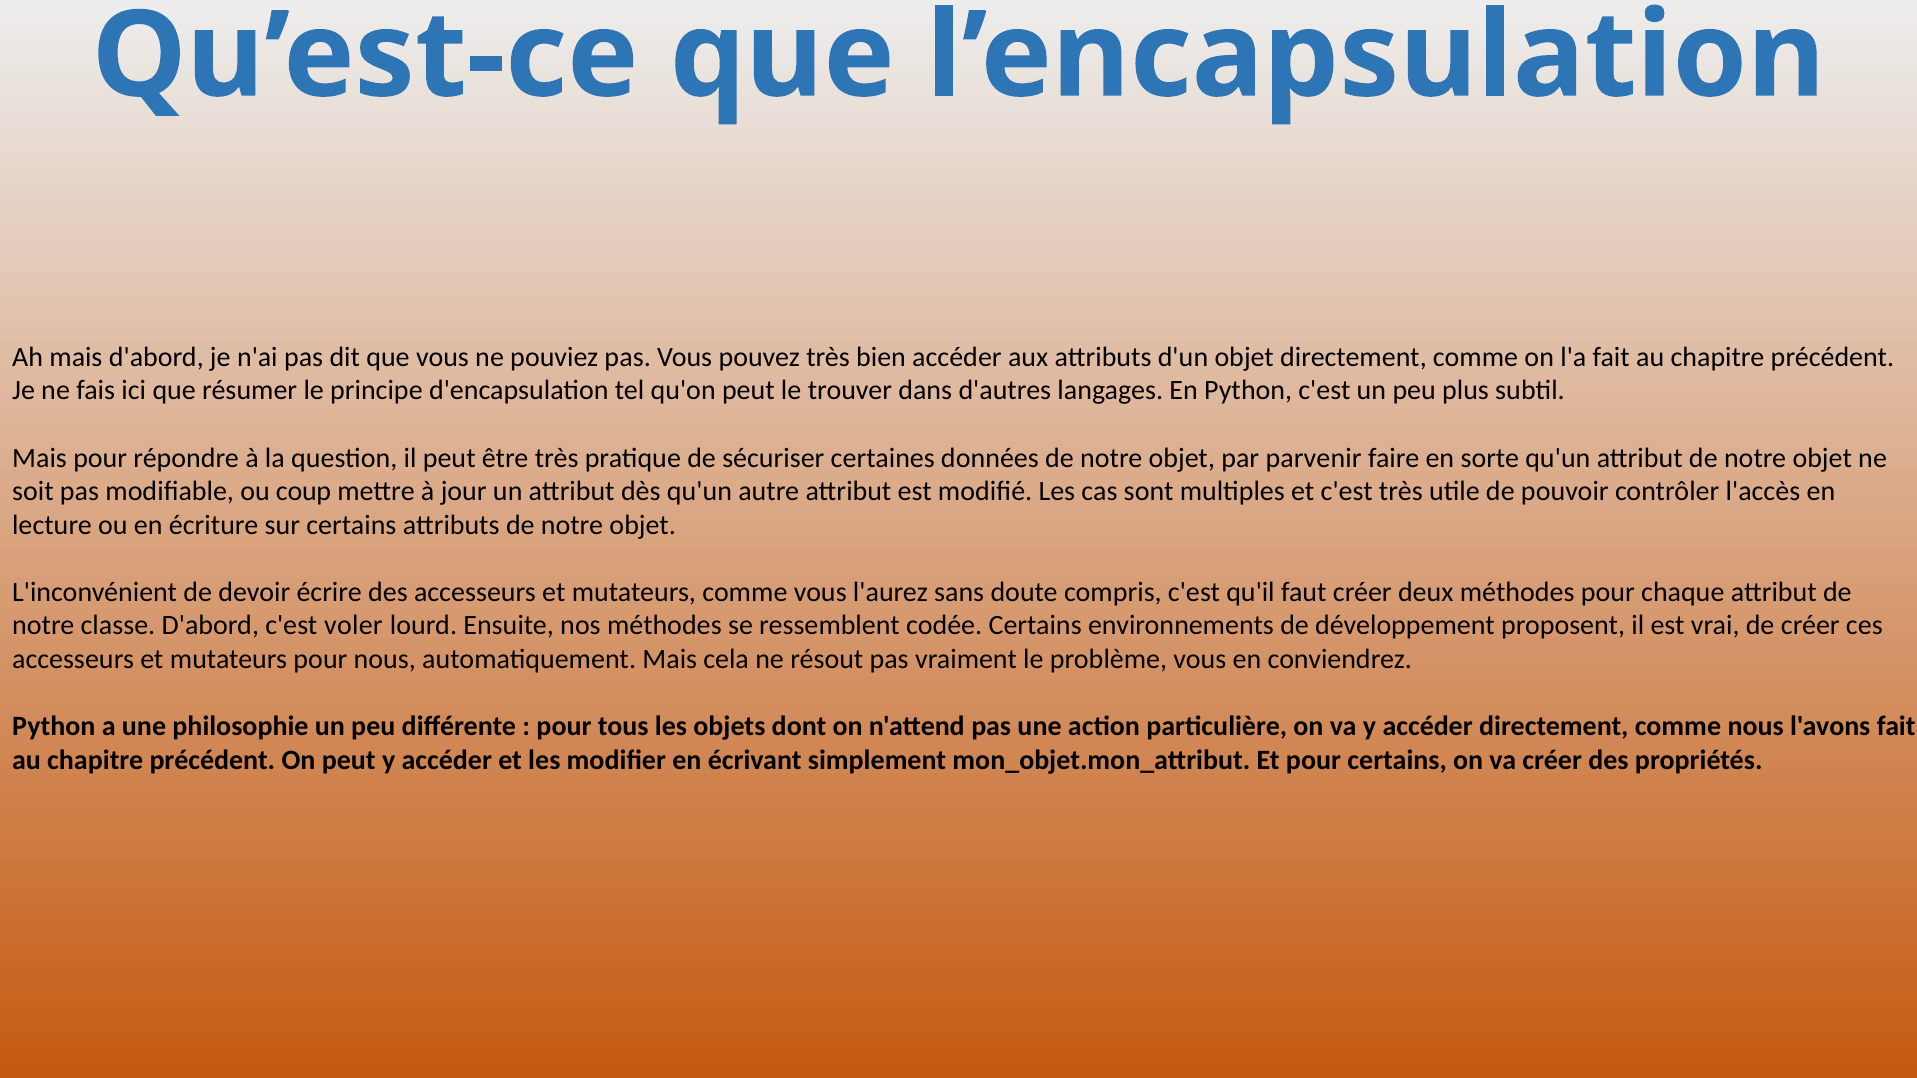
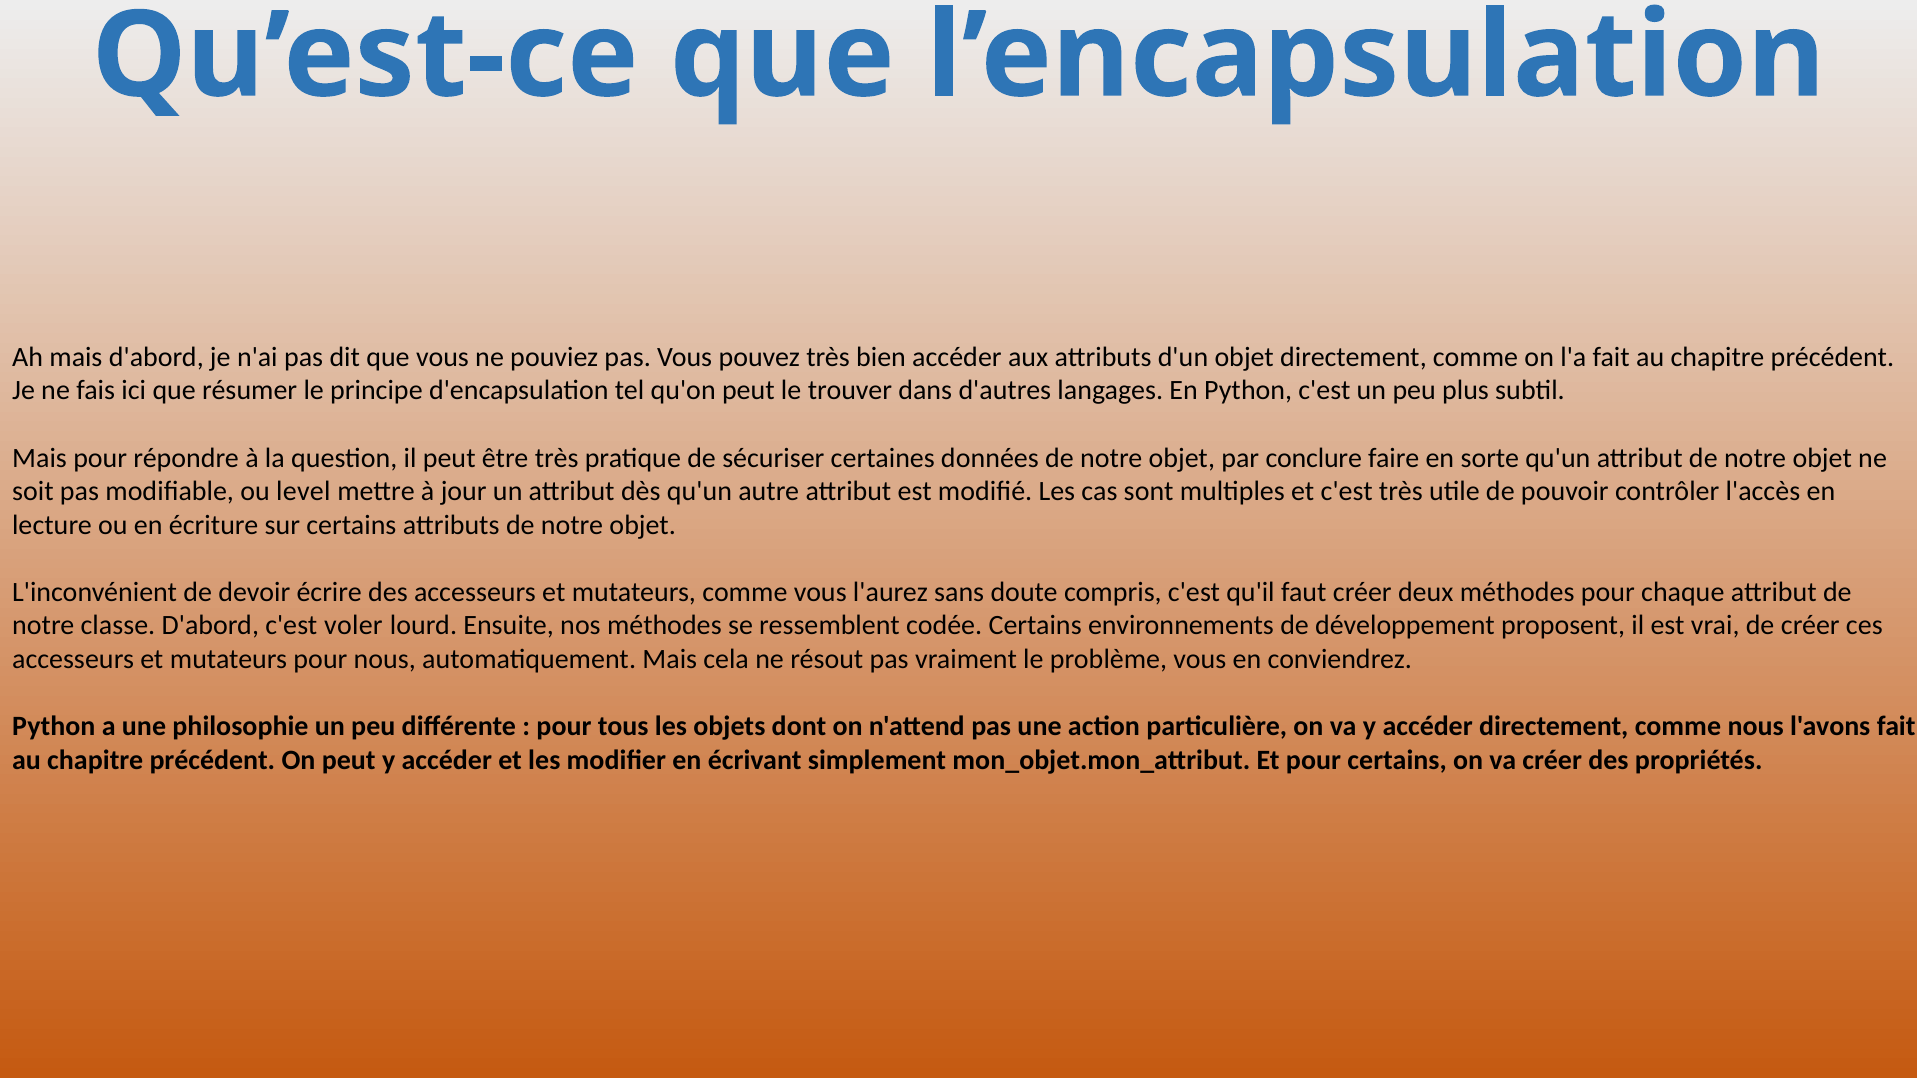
parvenir: parvenir -> conclure (1314, 458)
coup: coup -> level (303, 492)
